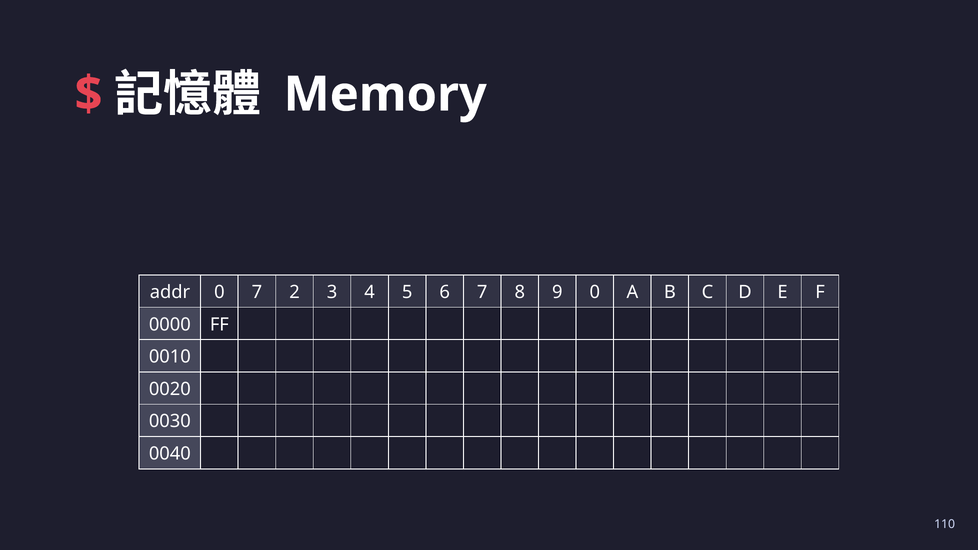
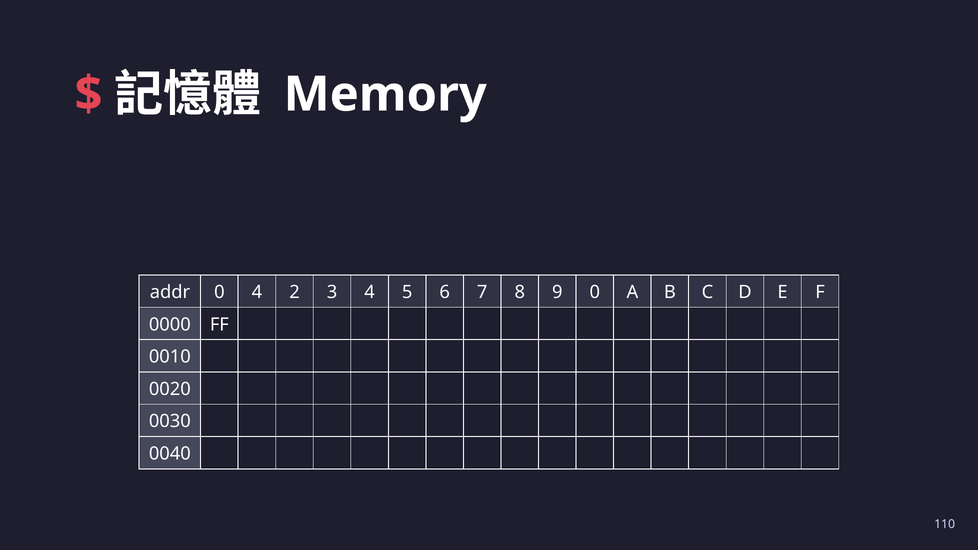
0 7: 7 -> 4 (257, 292)
